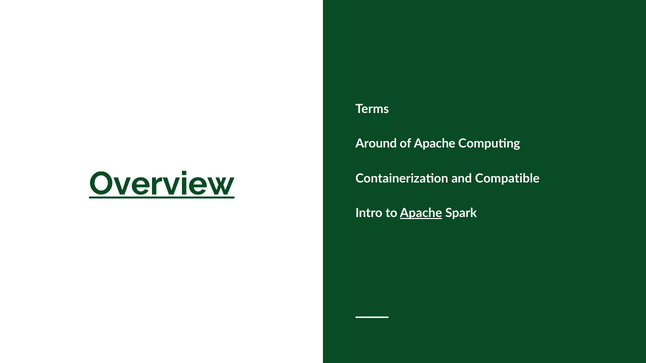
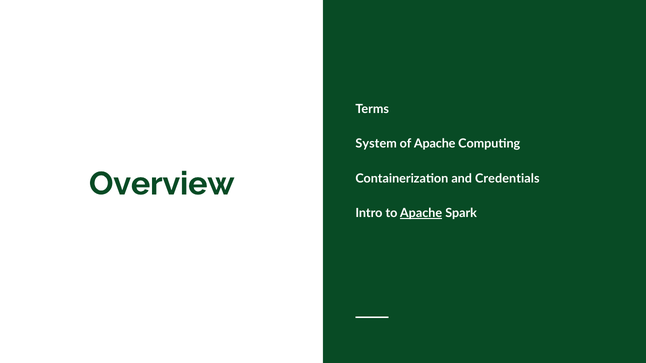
Around: Around -> System (376, 144)
Overview underline: present -> none (162, 184)
Compatible: Compatible -> Credentials (507, 179)
